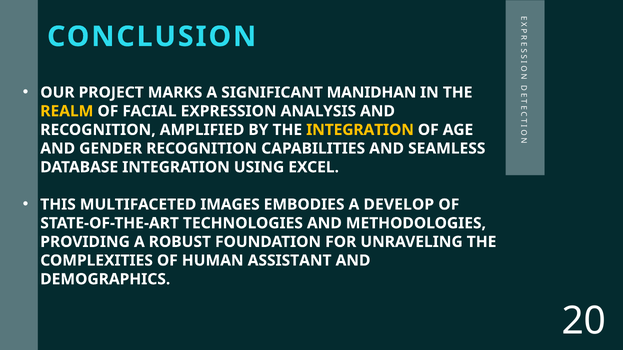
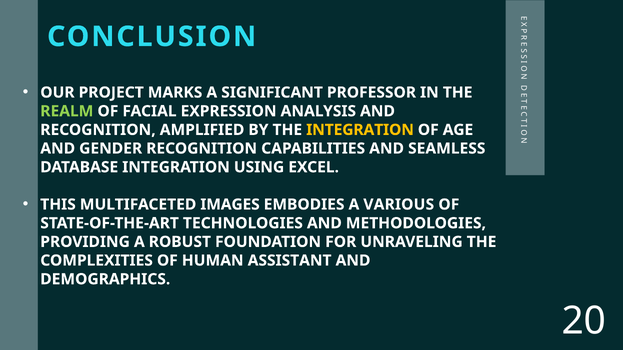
MANIDHAN: MANIDHAN -> PROFESSOR (371, 93)
REALM colour: yellow -> light green (67, 111)
DEVELOP: DEVELOP -> VARIOUS (399, 205)
